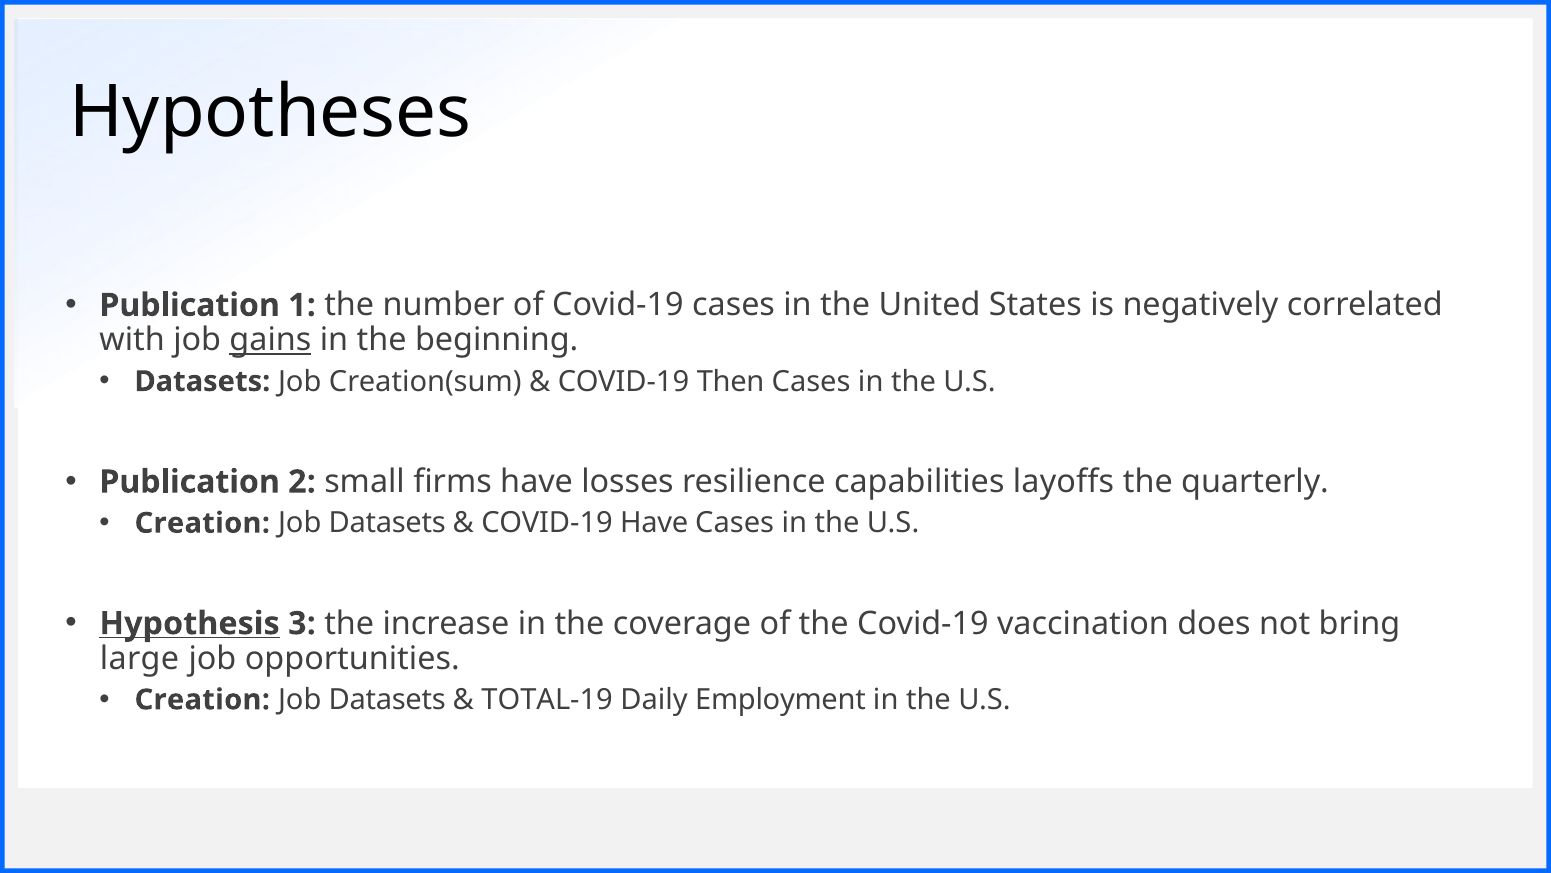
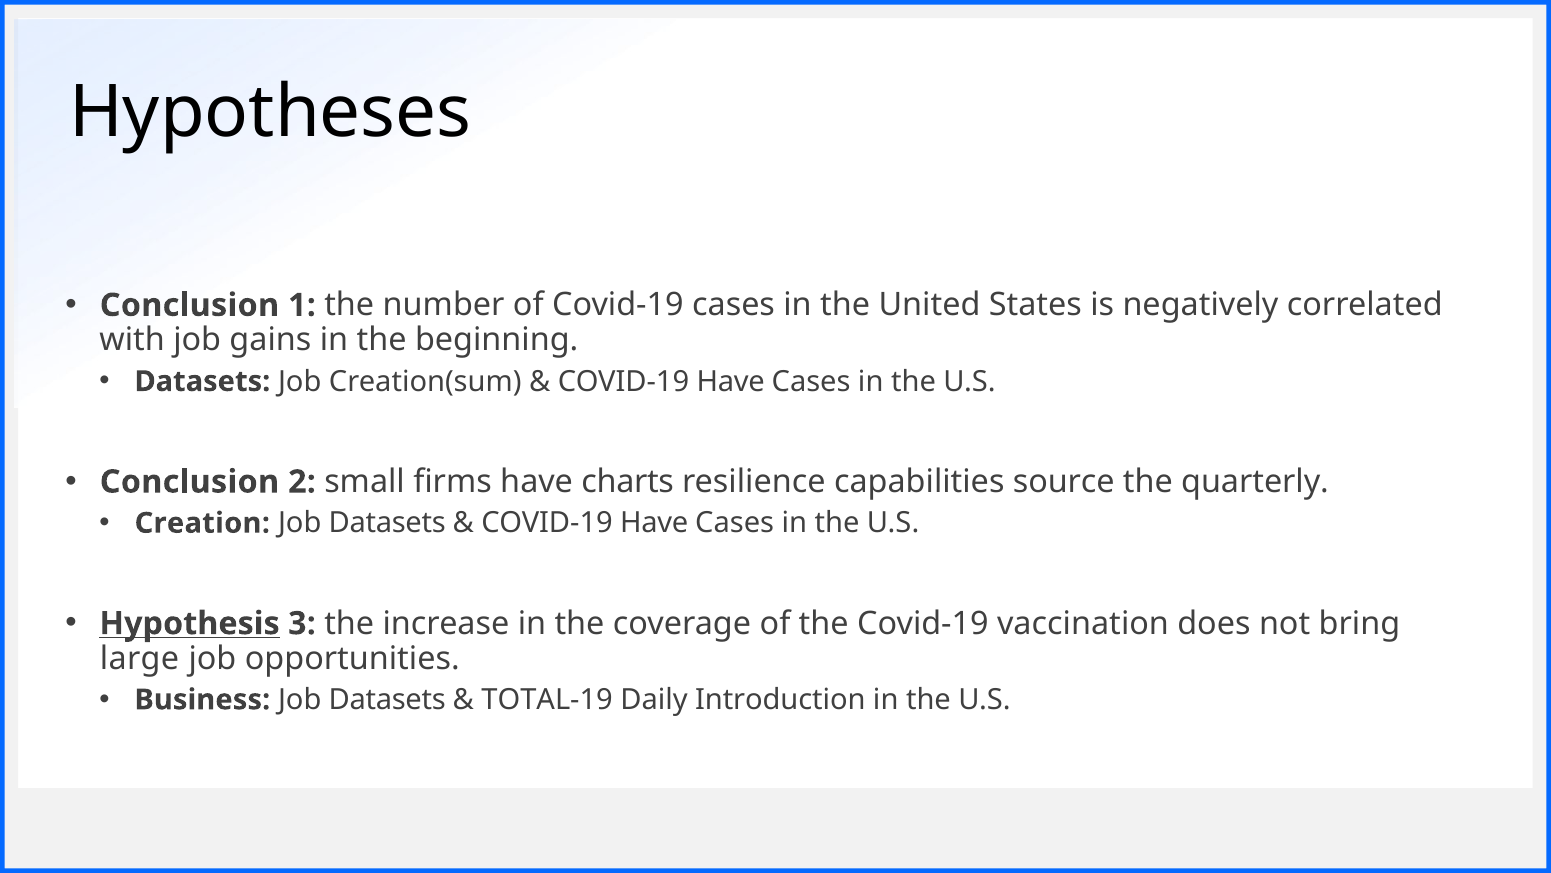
Publication: Publication -> Conclusion (189, 305)
gains underline: present -> none (270, 340)
Then: Then -> Have (731, 381)
Publication: Publication -> Conclusion (189, 482)
losses: losses -> charts (628, 482)
layoffs: layoffs -> source (1064, 482)
Creation: Creation -> Business (202, 699)
Employment: Employment -> Introduction (780, 699)
